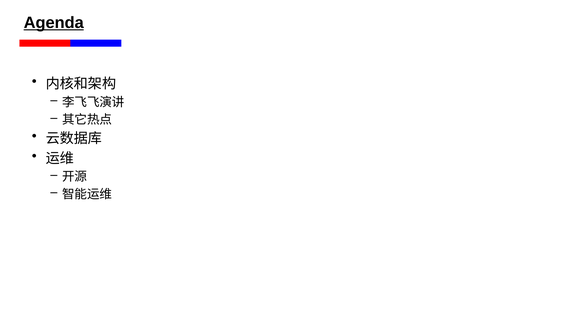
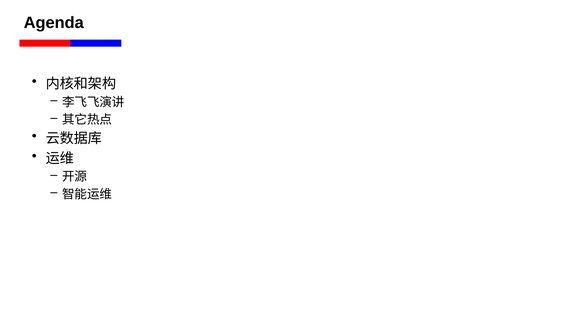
Agenda underline: present -> none (54, 23)
